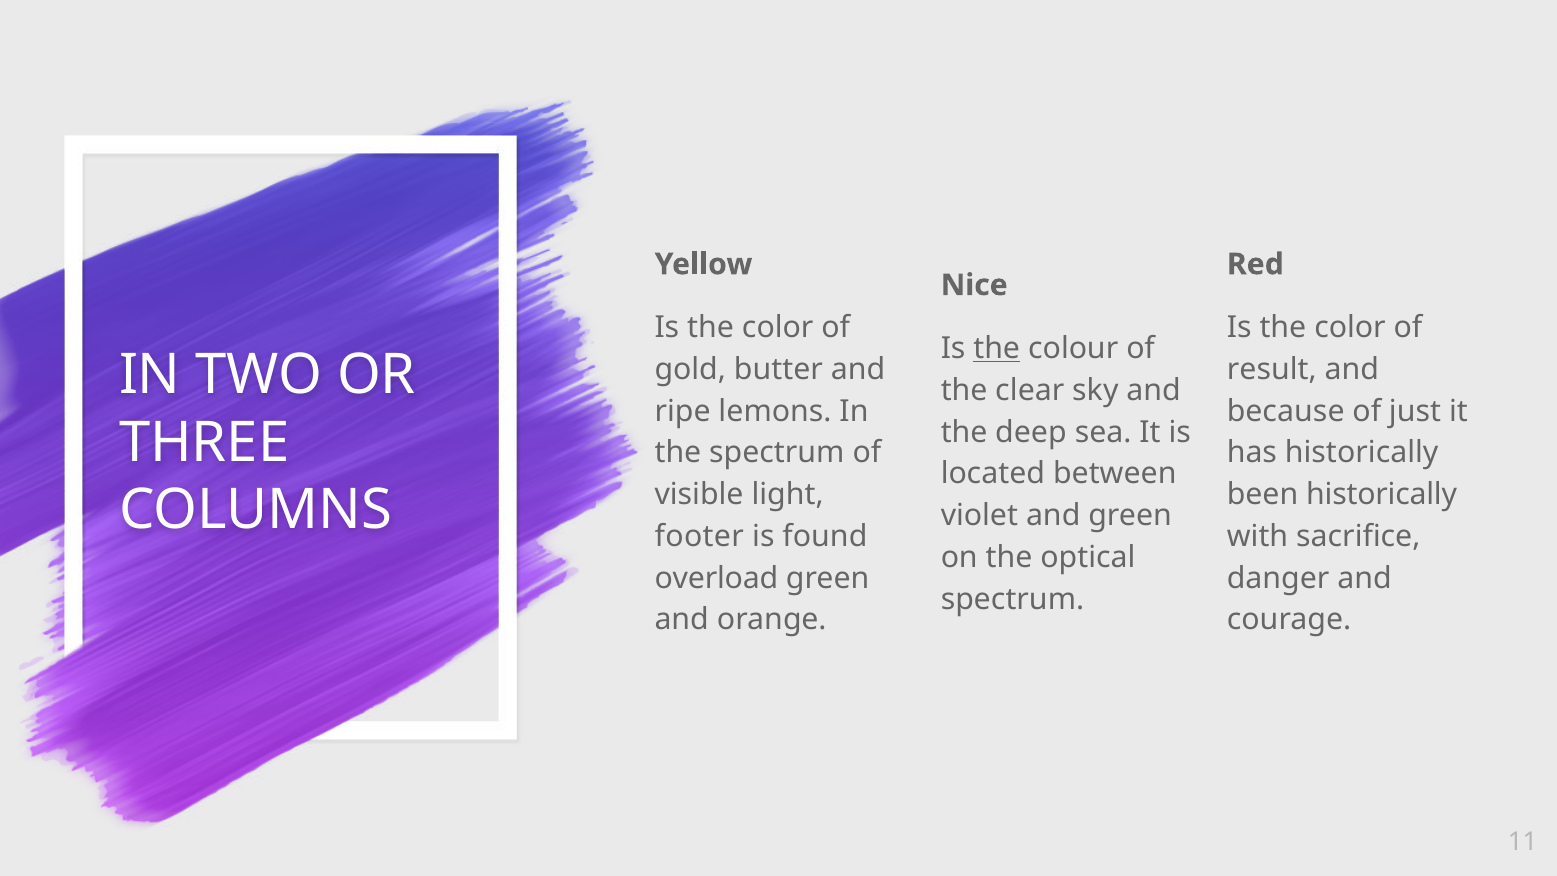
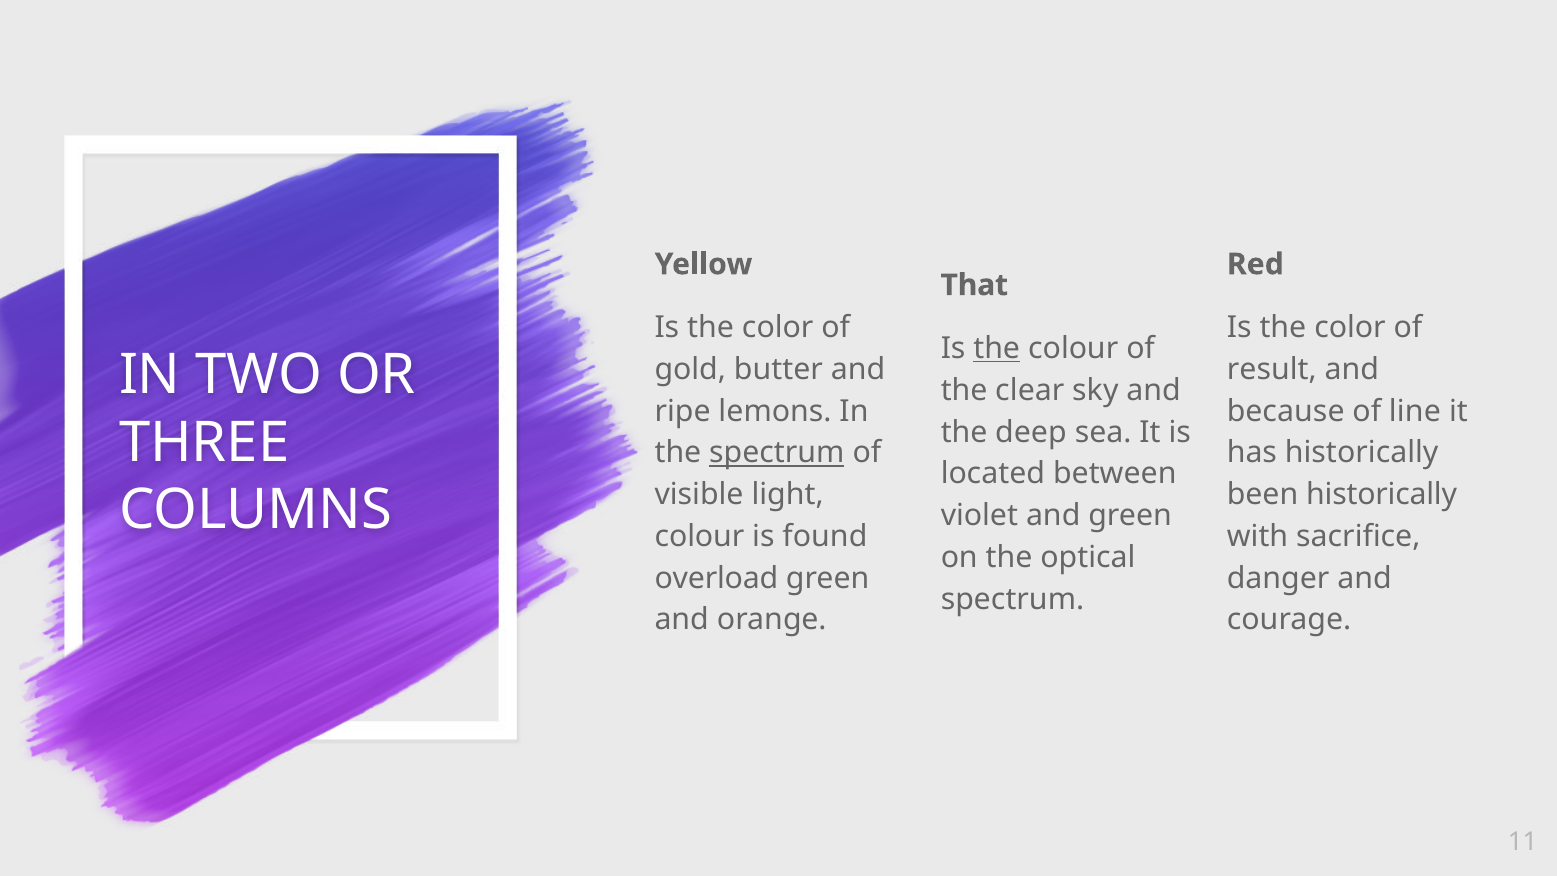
Nice: Nice -> That (974, 285)
just: just -> line (1415, 411)
spectrum underline: none -> present (777, 453)
footer: footer -> colour (699, 536)
